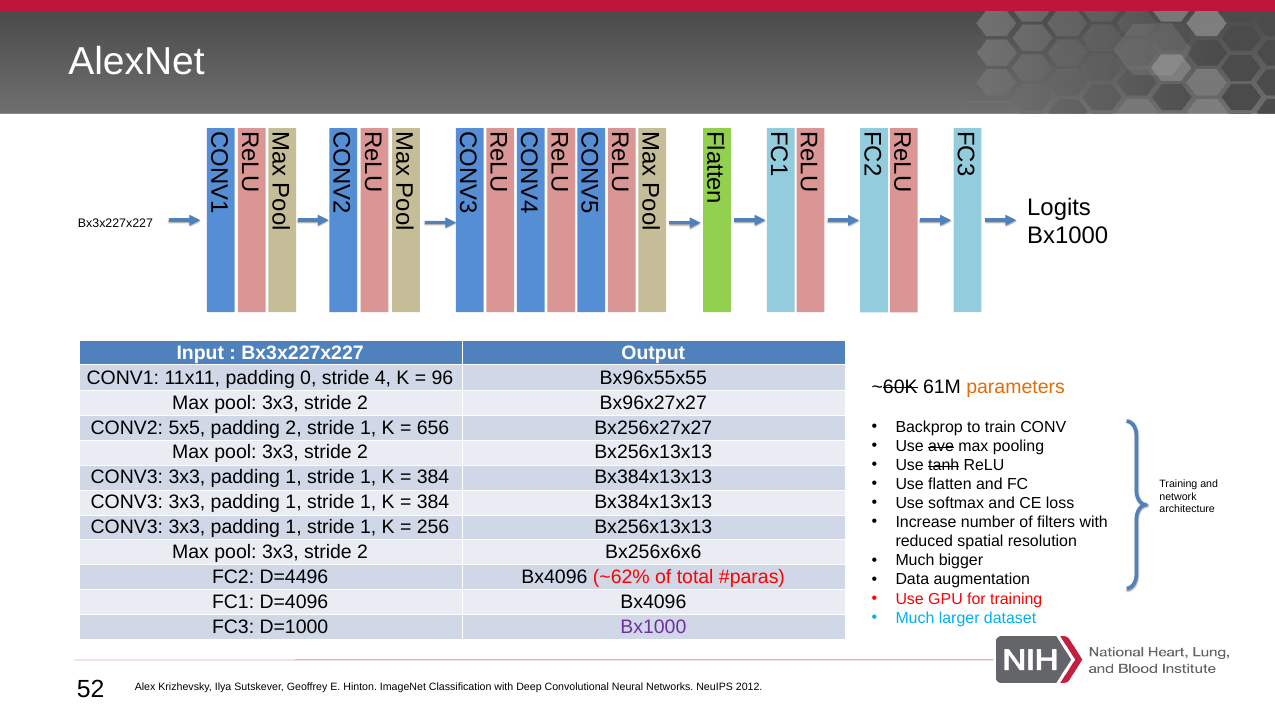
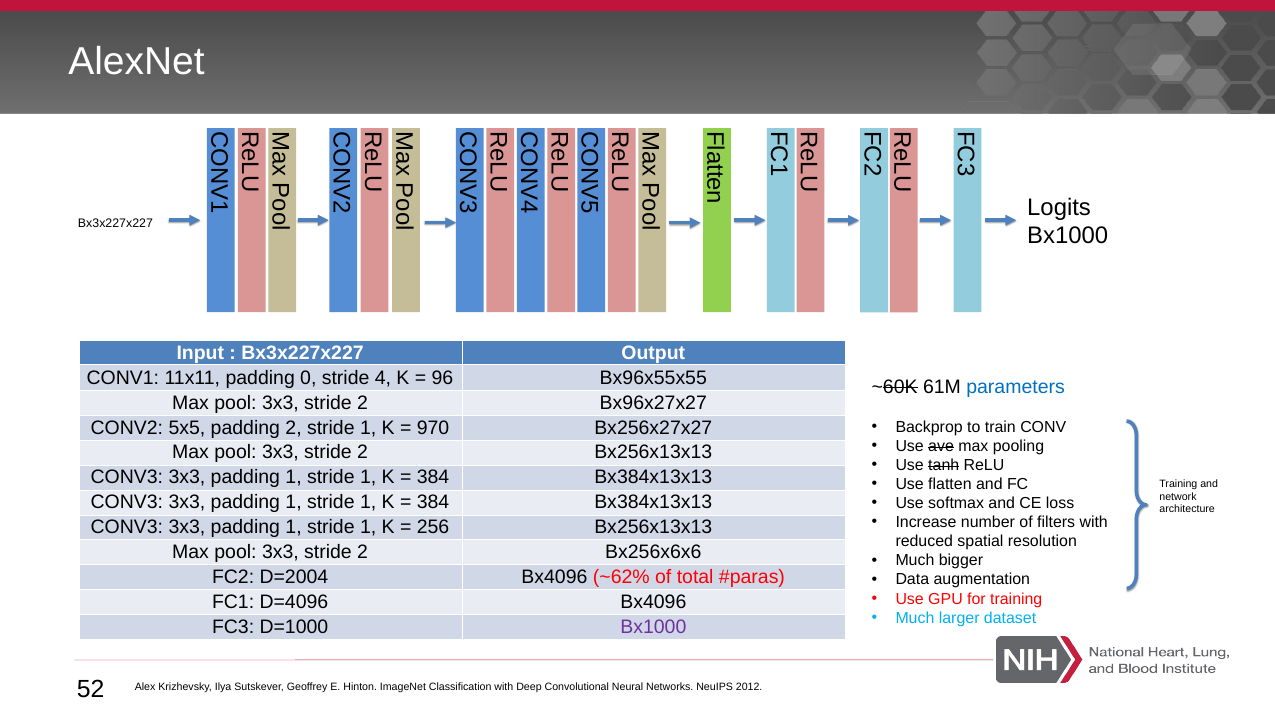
parameters colour: orange -> blue (1016, 387)
656: 656 -> 970 (433, 428)
D=4496: D=4496 -> D=2004 (294, 578)
